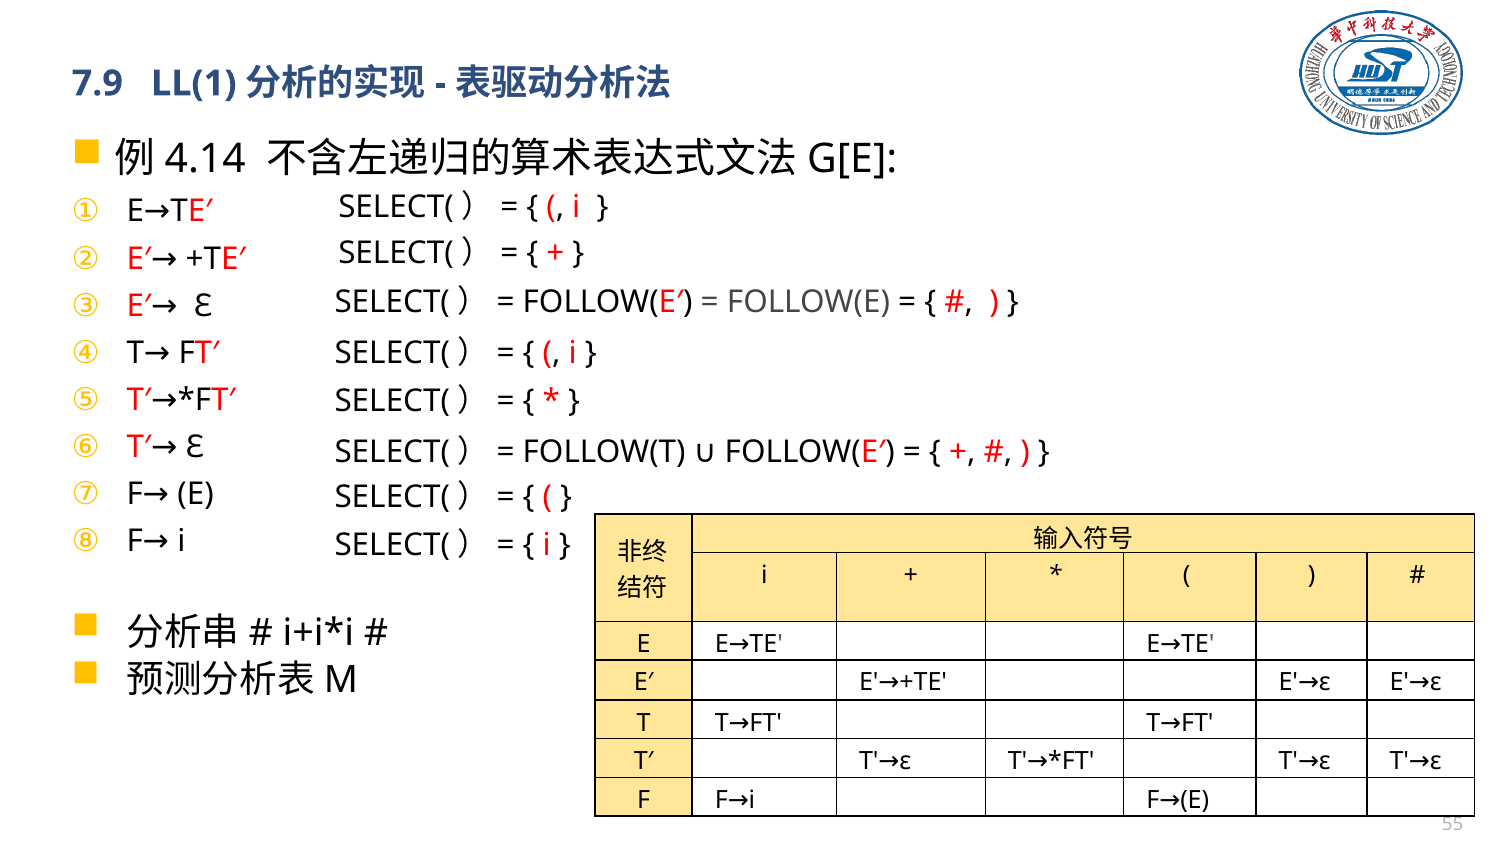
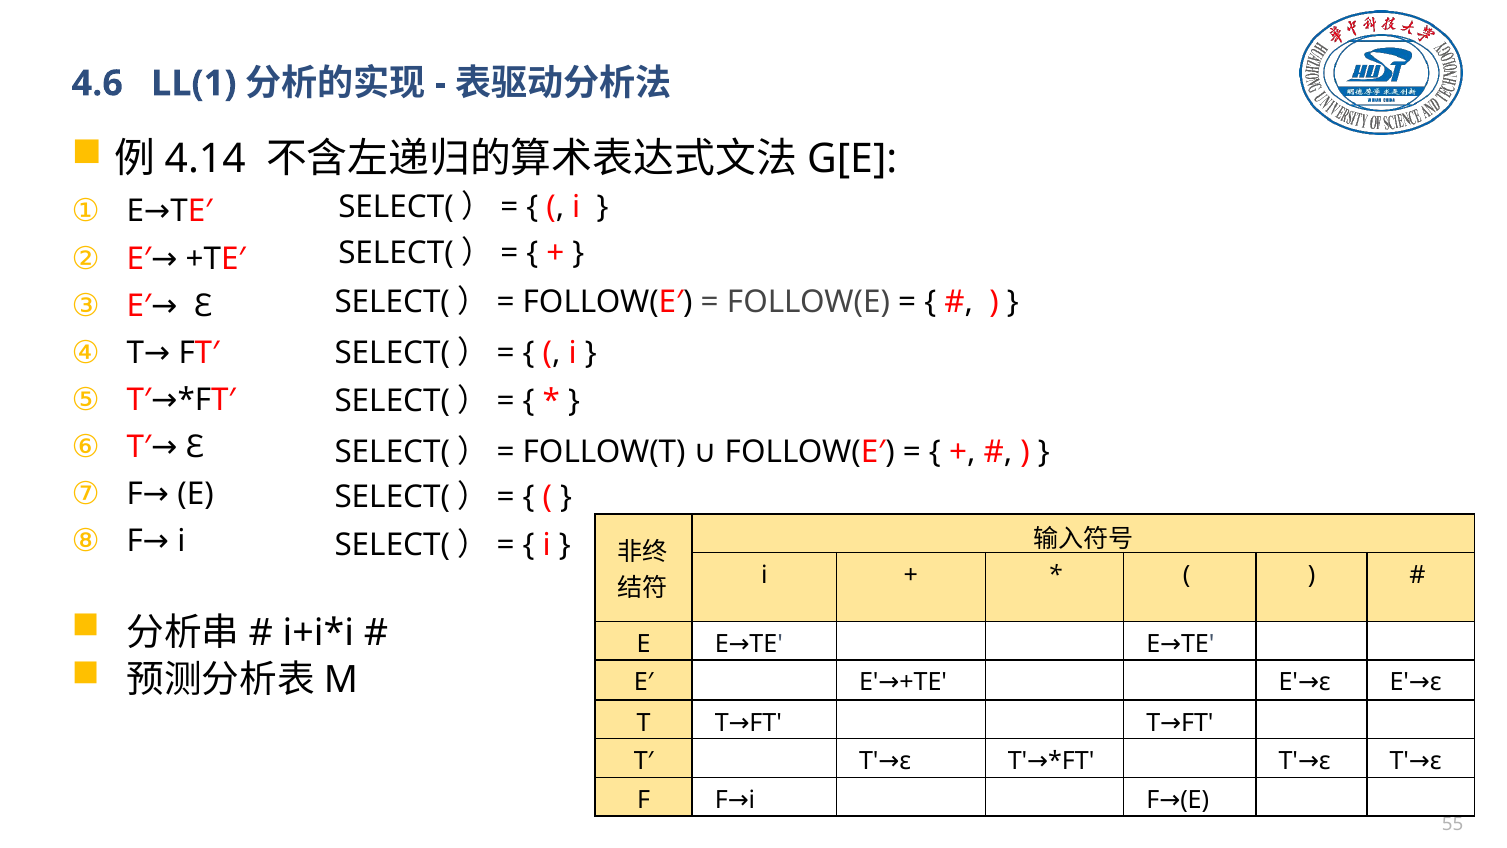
7.9: 7.9 -> 4.6 (97, 83)
